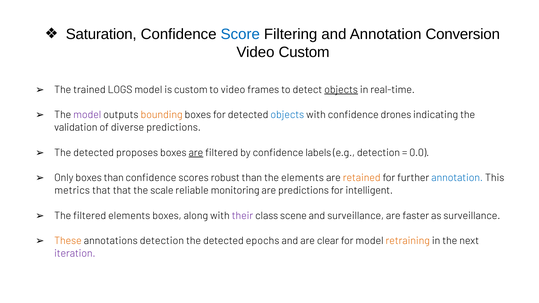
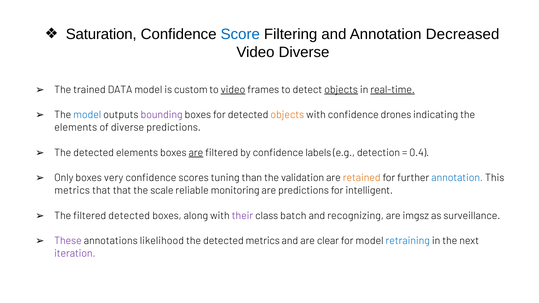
Conversion: Conversion -> Decreased (463, 34)
Video Custom: Custom -> Diverse (304, 52)
LOGS: LOGS -> DATA (120, 90)
video underline: none -> present (233, 90)
real-time underline: none -> present (393, 90)
model colour: purple -> blue (87, 115)
bounding colour: orange -> purple (162, 115)
objects colour: blue -> orange (287, 115)
validation: validation -> elements (76, 128)
detected proposes: proposes -> elements (137, 153)
0.0: 0.0 -> 0.4 (419, 153)
boxes than: than -> very (114, 178)
robust: robust -> tuning (225, 178)
the elements: elements -> validation (303, 178)
filtered elements: elements -> detected (129, 216)
scene: scene -> batch (293, 216)
and surveillance: surveillance -> recognizing (356, 216)
faster: faster -> imgsz (416, 216)
These colour: orange -> purple (68, 241)
annotations detection: detection -> likelihood (162, 241)
detected epochs: epochs -> metrics (263, 241)
retraining colour: orange -> blue (408, 241)
